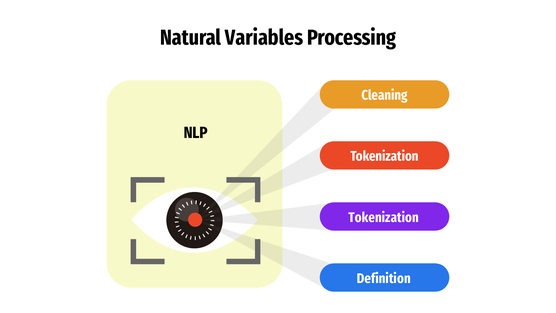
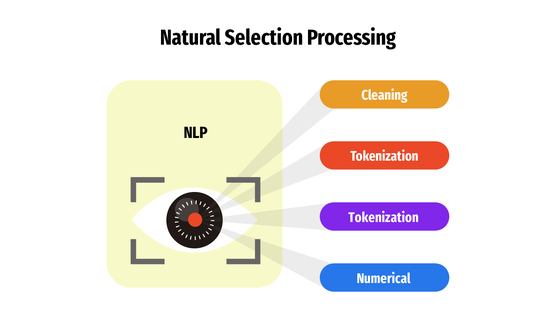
Variables: Variables -> Selection (264, 38)
Definition: Definition -> Numerical (384, 278)
